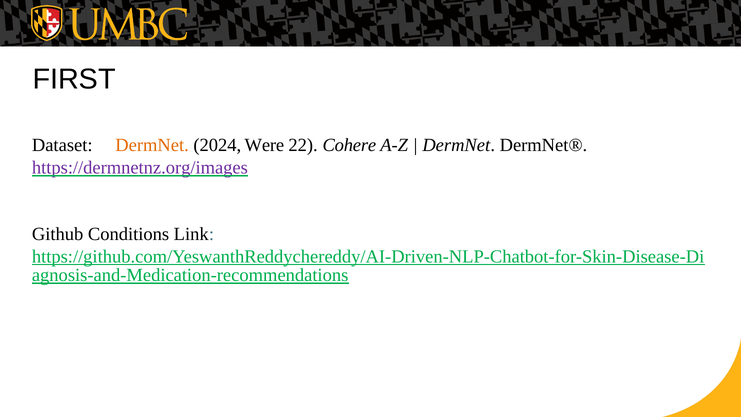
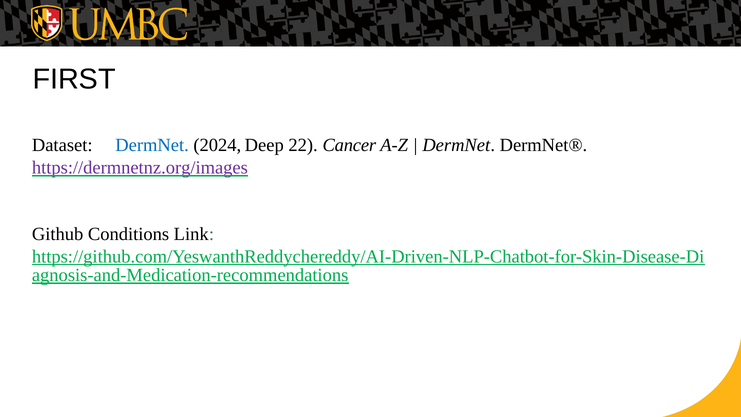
DermNet colour: orange -> blue (152, 145)
Were: Were -> Deep (264, 145)
Cohere: Cohere -> Cancer (349, 145)
